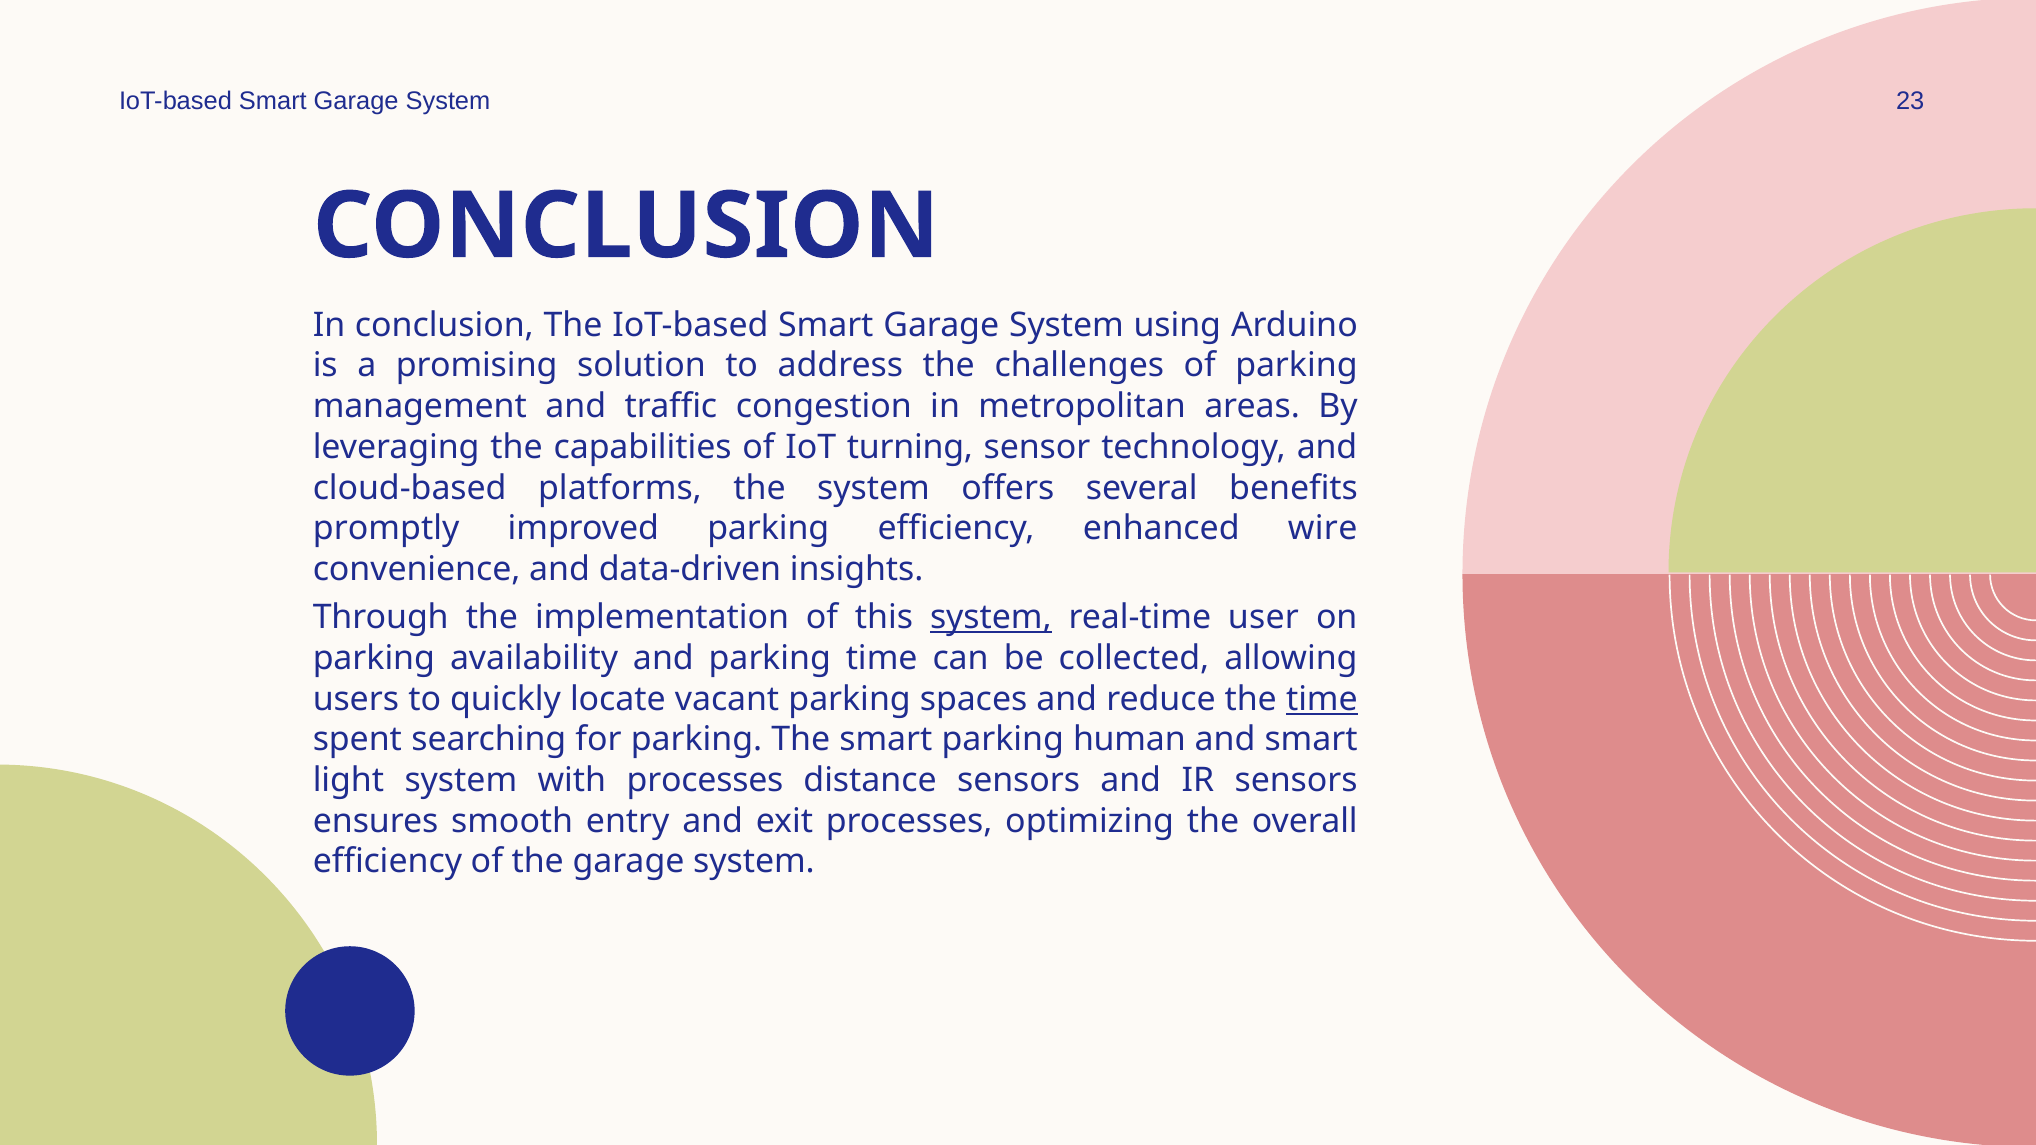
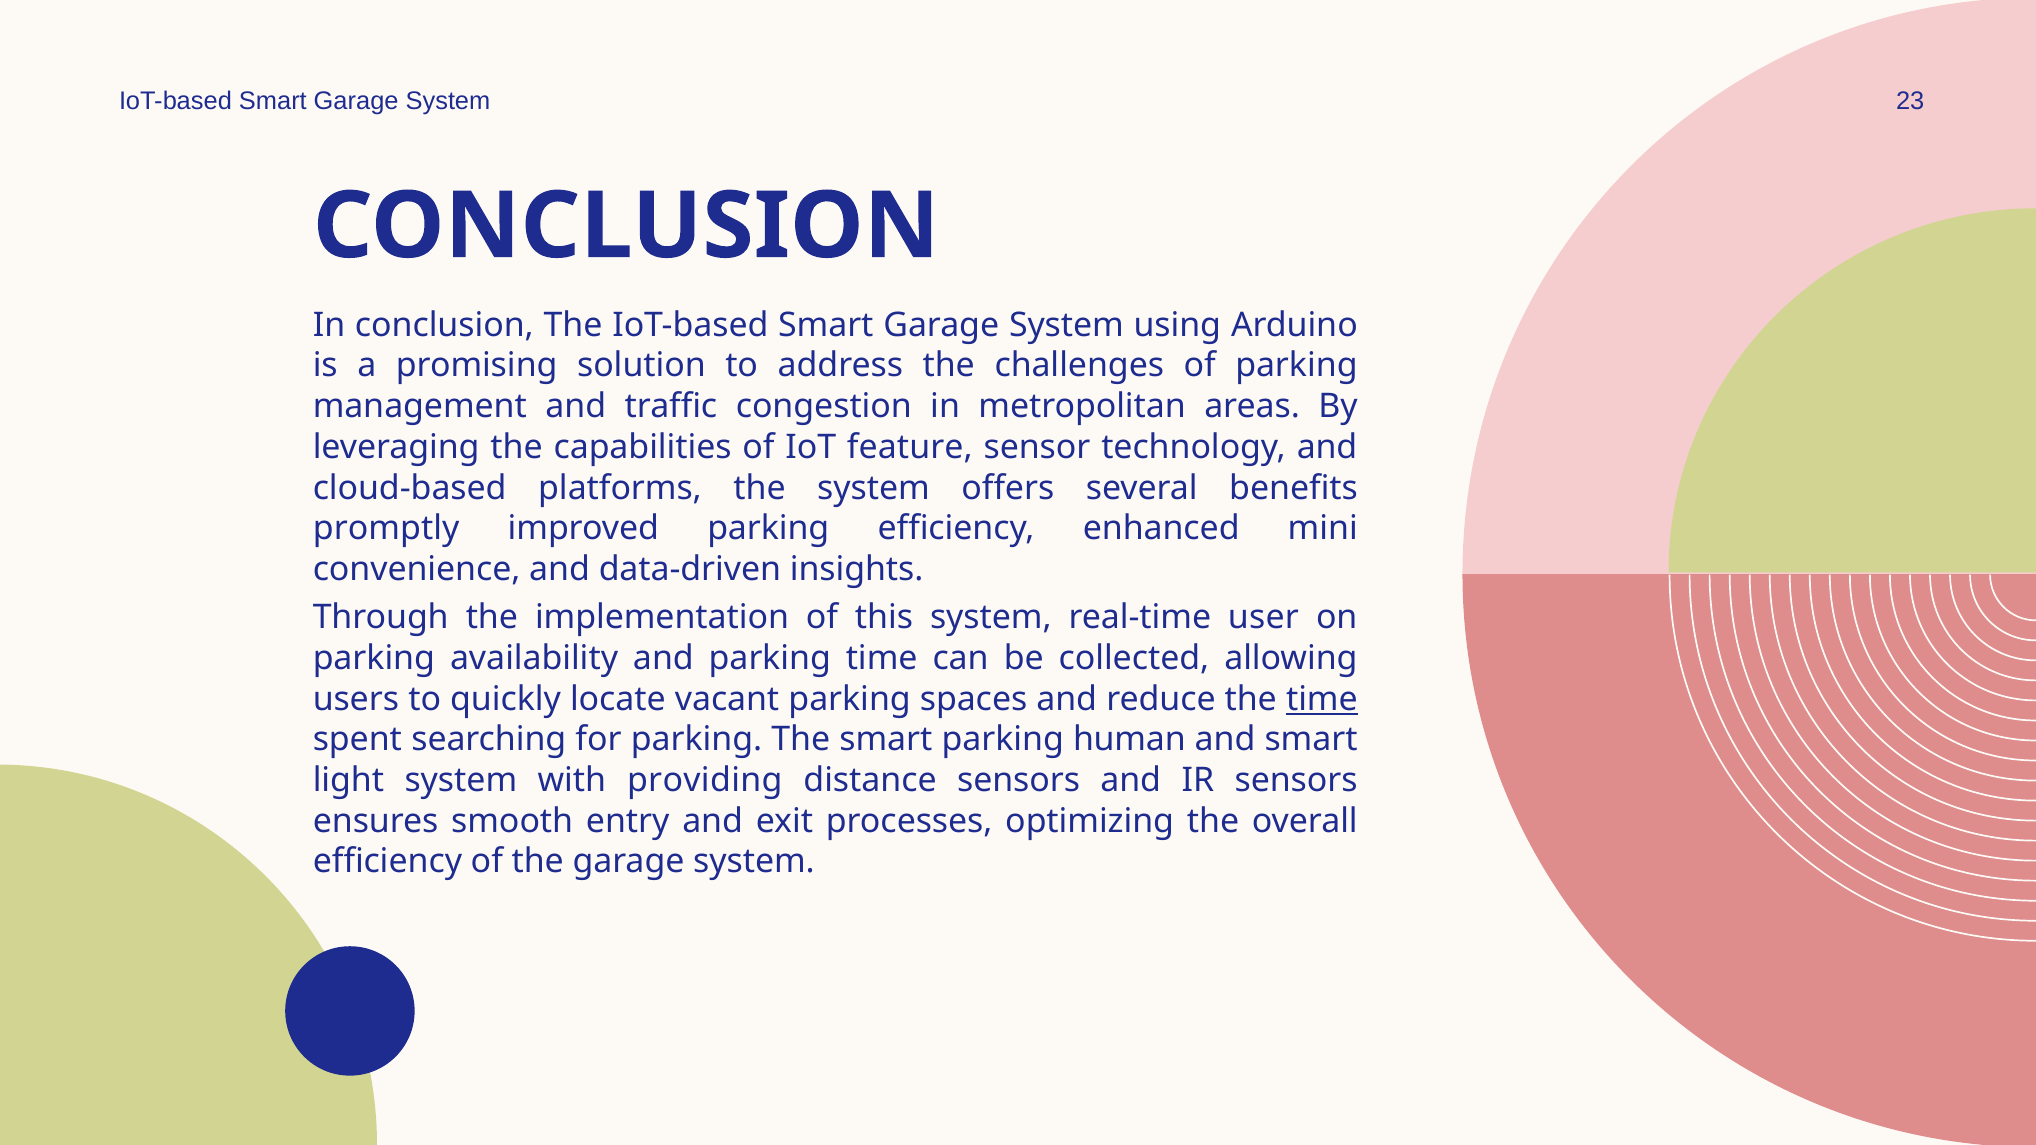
turning: turning -> feature (910, 447)
wire: wire -> mini (1323, 529)
system underline: present -> none (991, 618)
with processes: processes -> providing (705, 780)
